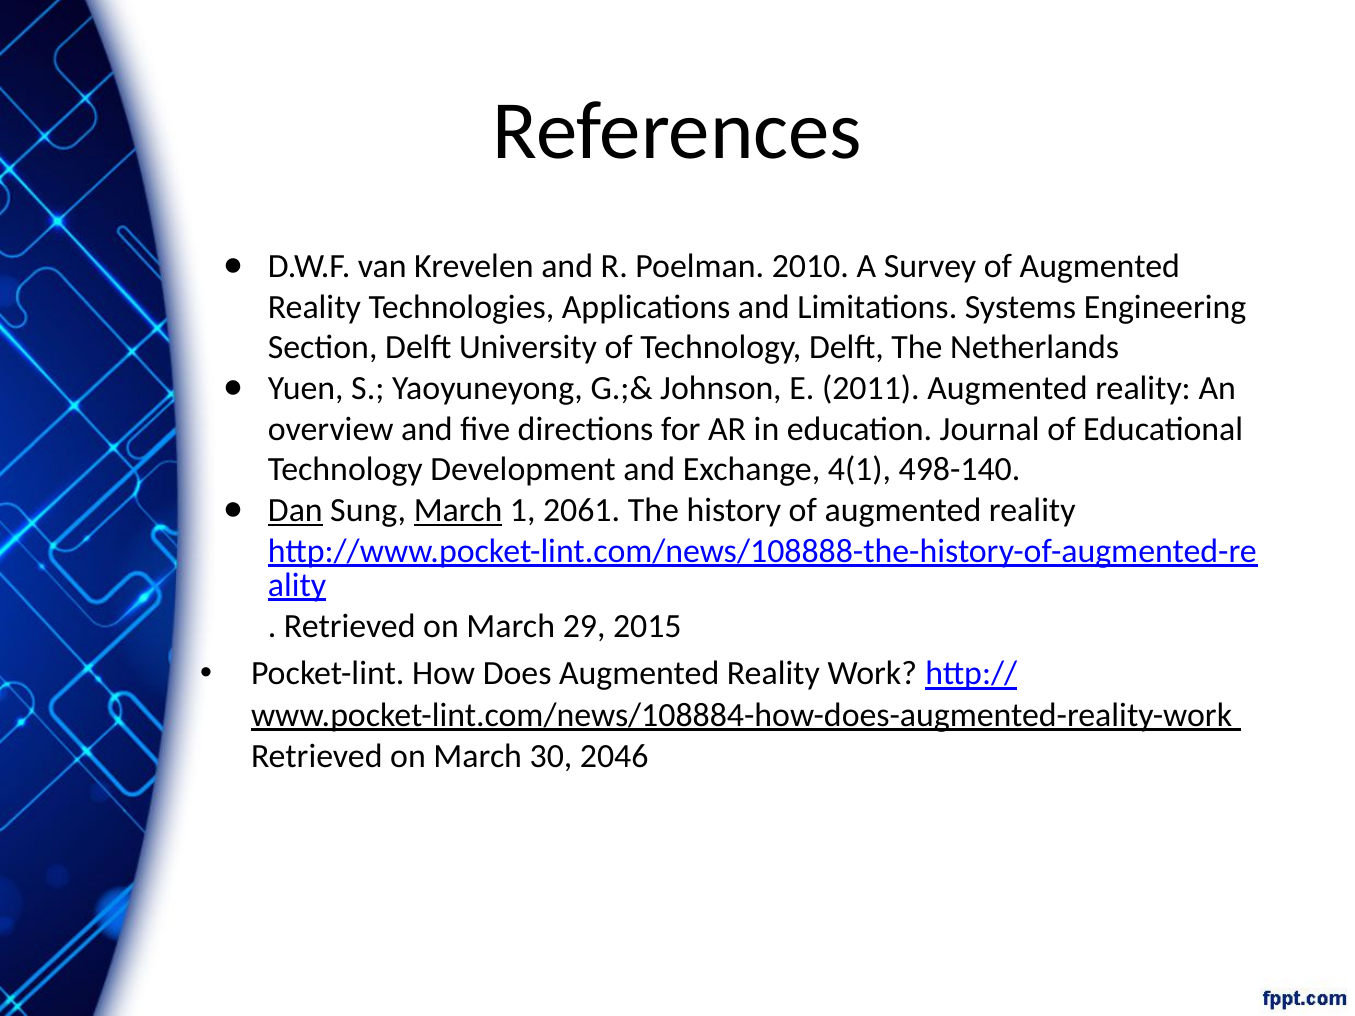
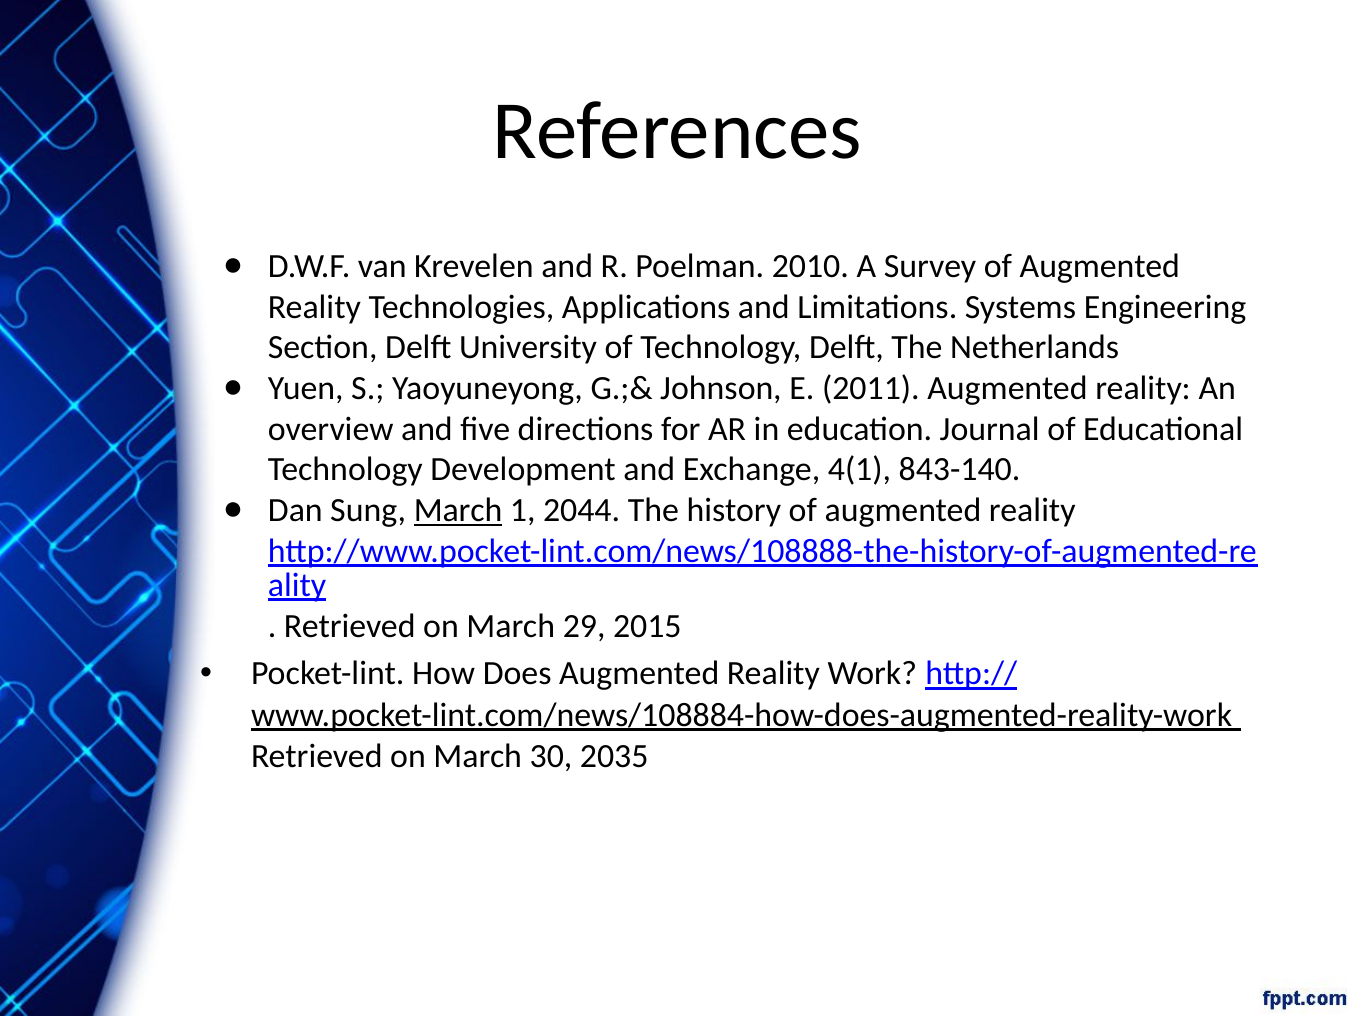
498-140: 498-140 -> 843-140 (960, 470)
Dan underline: present -> none (295, 510)
2061: 2061 -> 2044 (582, 510)
2046: 2046 -> 2035 (614, 756)
